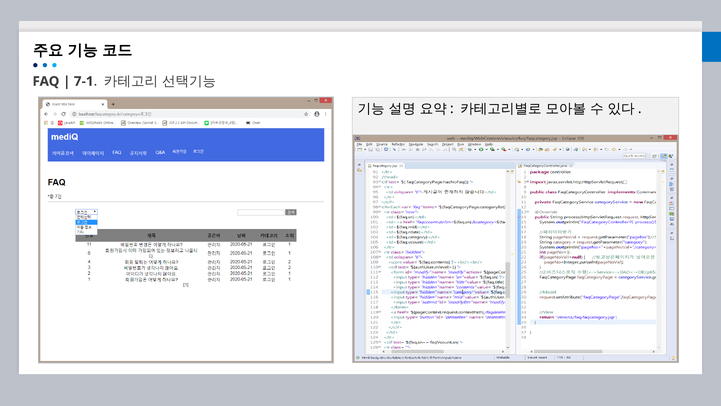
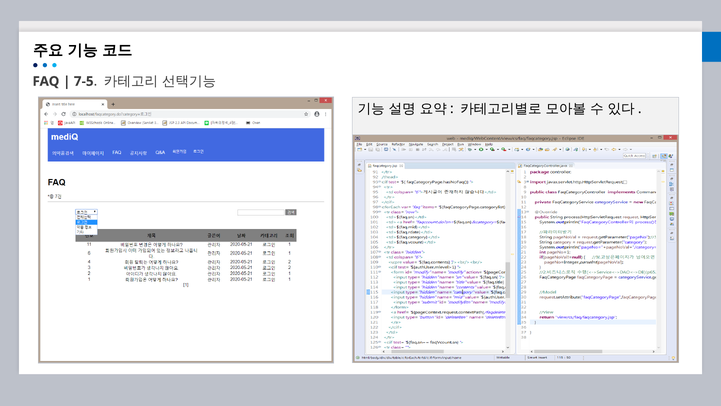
7-1: 7-1 -> 7-5 (84, 81)
